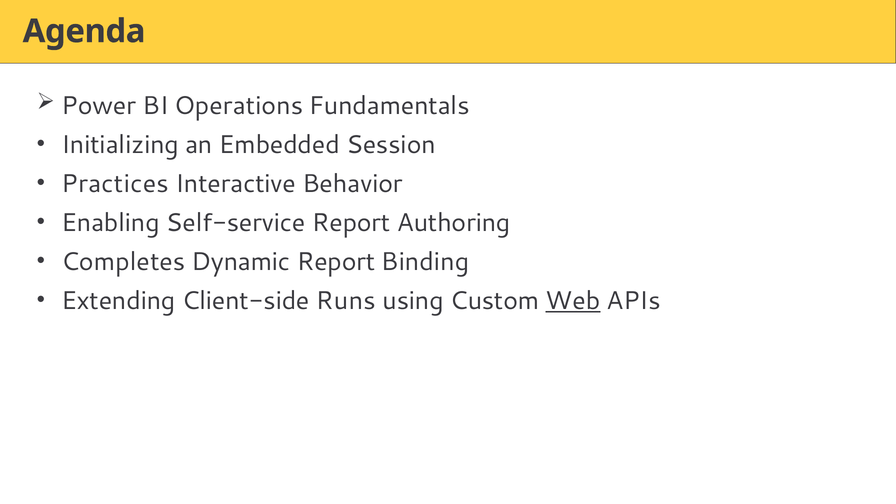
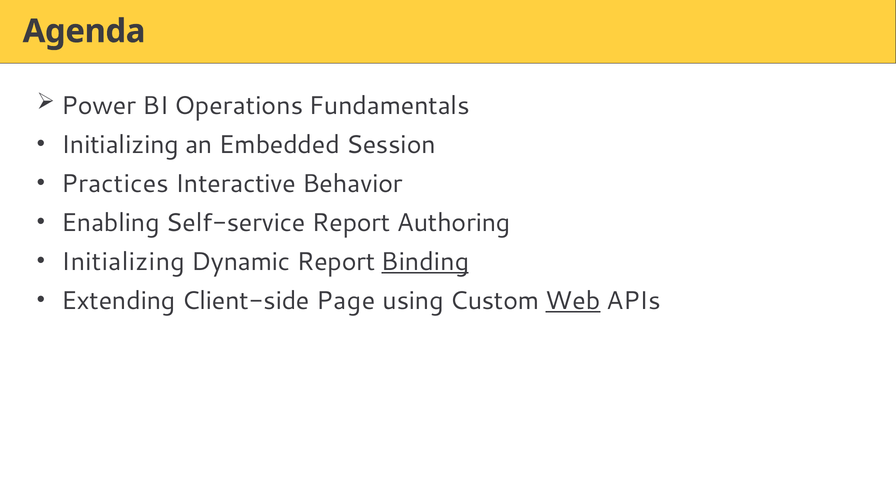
Completes: Completes -> Initializing (123, 262)
Binding underline: none -> present (425, 262)
Runs: Runs -> Page (346, 301)
